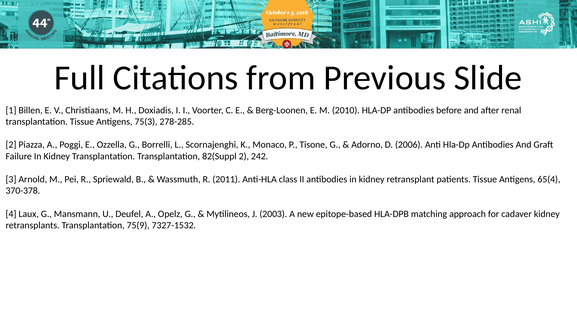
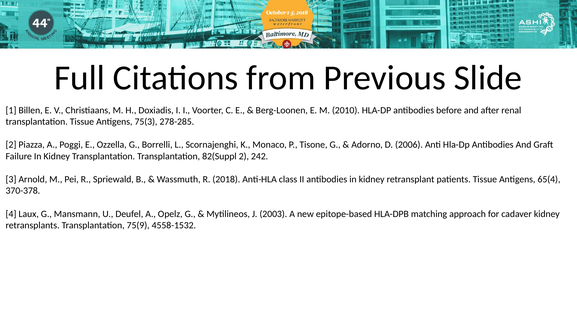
2011: 2011 -> 2018 (226, 180)
7327-1532: 7327-1532 -> 4558-1532 (174, 226)
